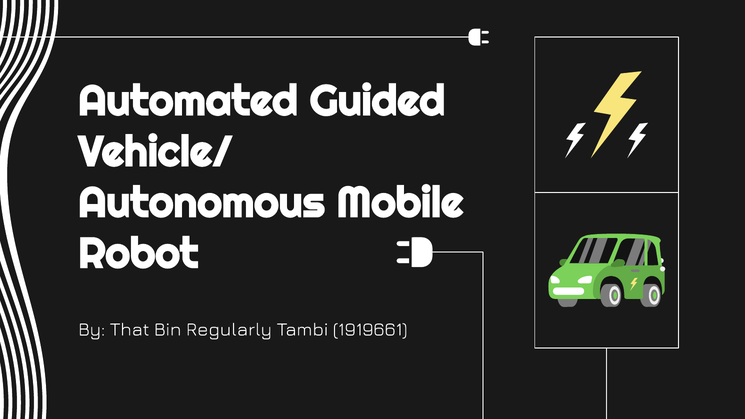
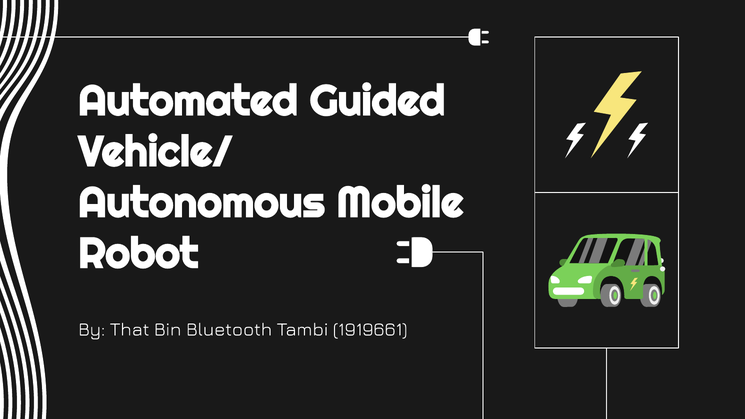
Regularly: Regularly -> Bluetooth (229, 330)
